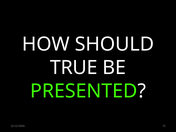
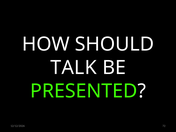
TRUE: TRUE -> TALK (74, 68)
